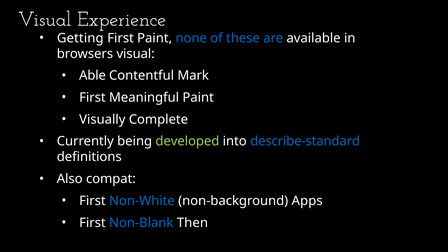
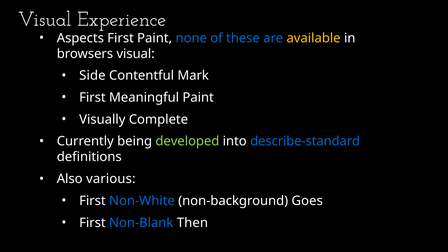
Getting: Getting -> Aspects (80, 38)
available colour: white -> yellow (314, 38)
Able: Able -> Side (92, 76)
compat: compat -> various (111, 179)
Apps: Apps -> Goes (307, 201)
